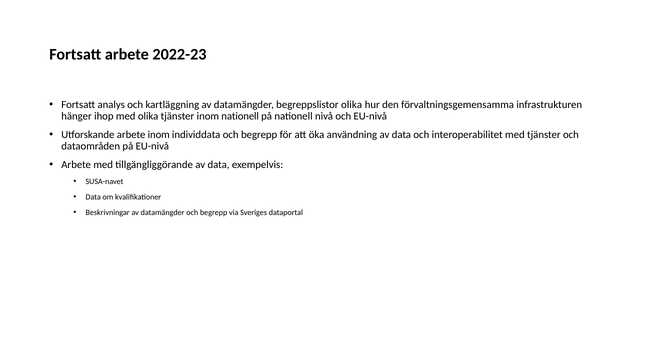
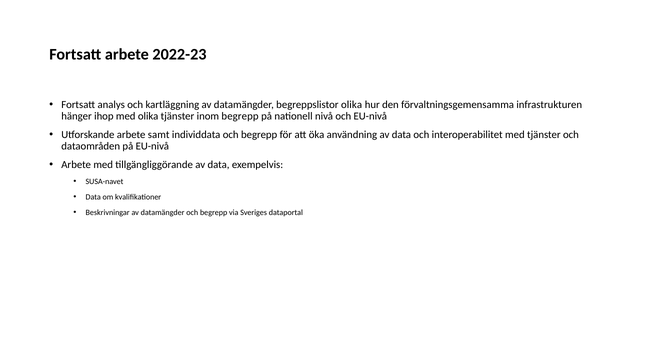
inom nationell: nationell -> begrepp (240, 117)
arbete inom: inom -> samt (159, 135)
